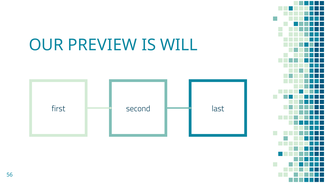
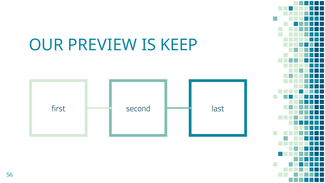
WILL: WILL -> KEEP (179, 45)
